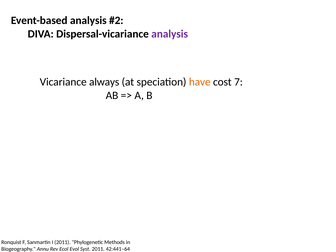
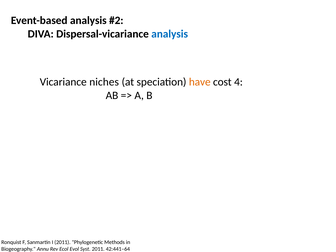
analysis colour: purple -> blue (170, 34)
always: always -> niches (104, 82)
7: 7 -> 4 (238, 82)
